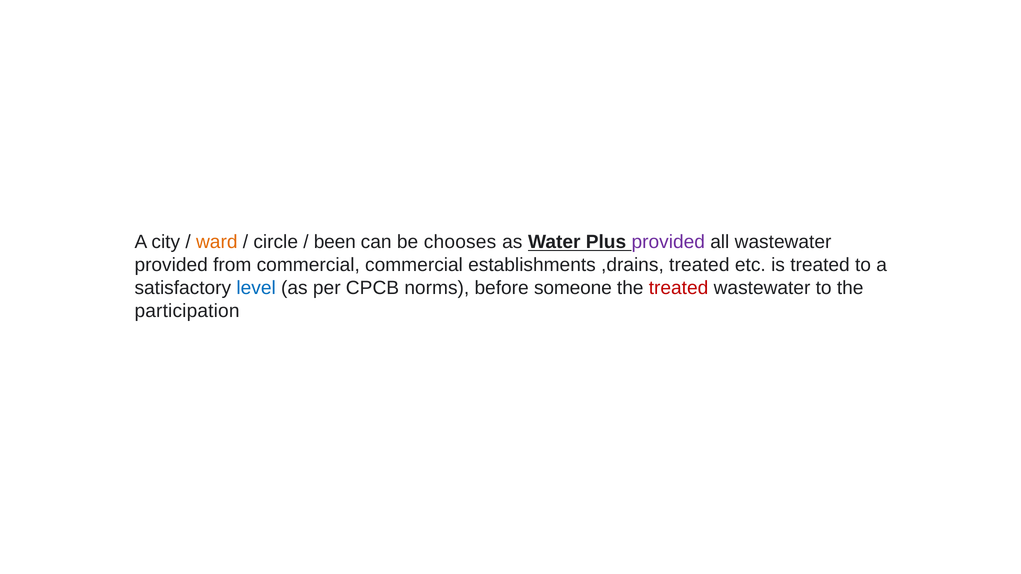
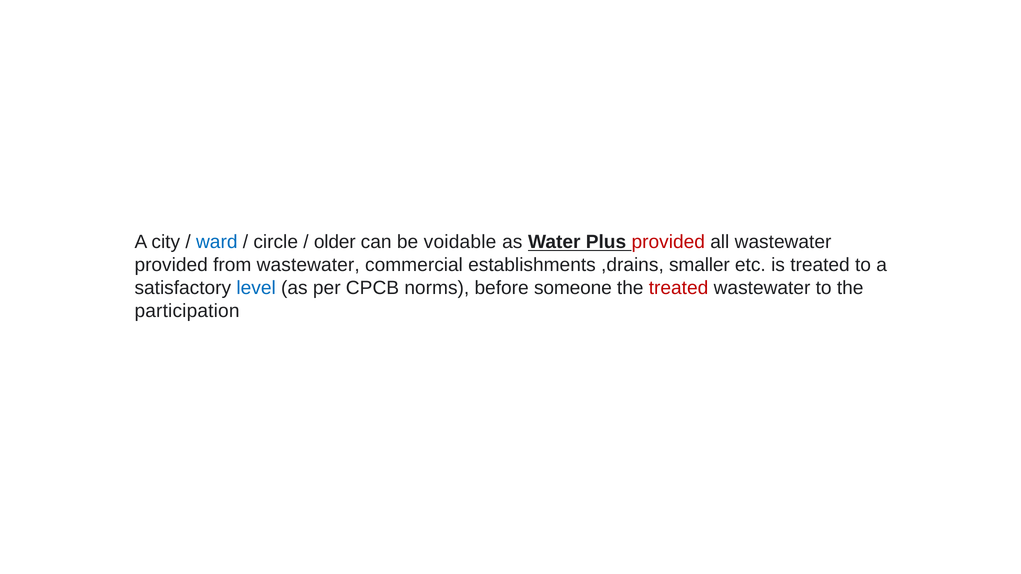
ward colour: orange -> blue (217, 242)
been: been -> older (335, 242)
chooses: chooses -> voidable (460, 242)
provided colour: purple -> red (668, 242)
from commercial: commercial -> wastewater (308, 265)
,drains treated: treated -> smaller (699, 265)
